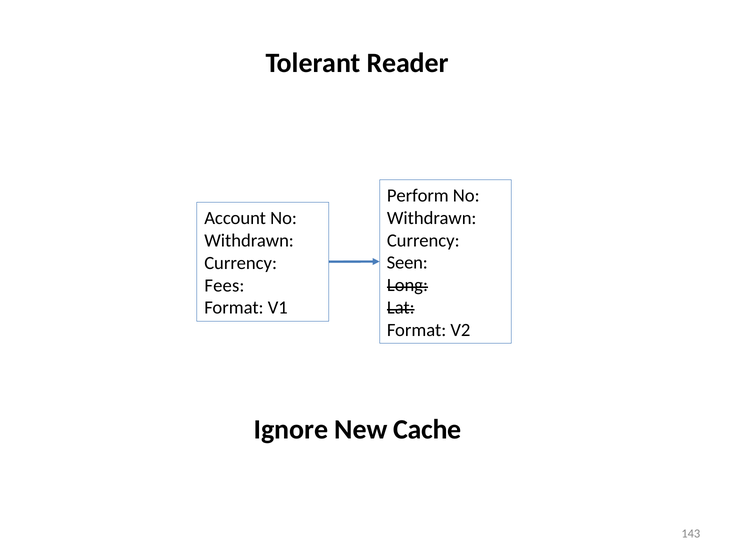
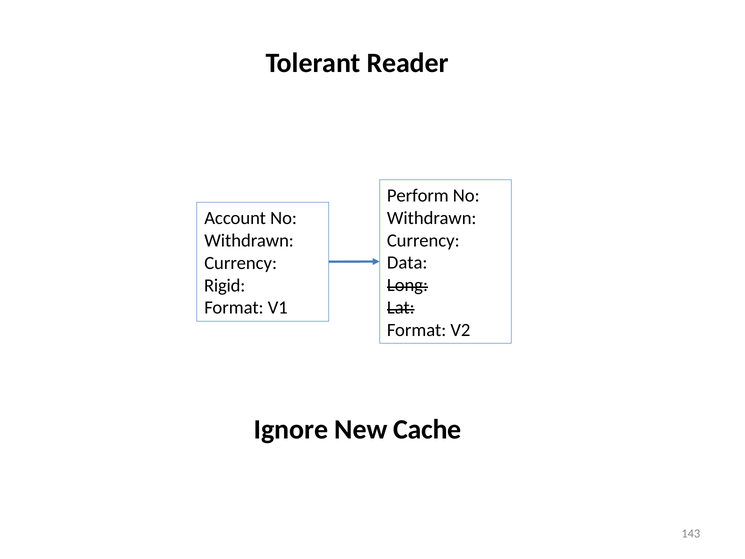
Seen: Seen -> Data (407, 263)
Fees: Fees -> Rigid (225, 285)
